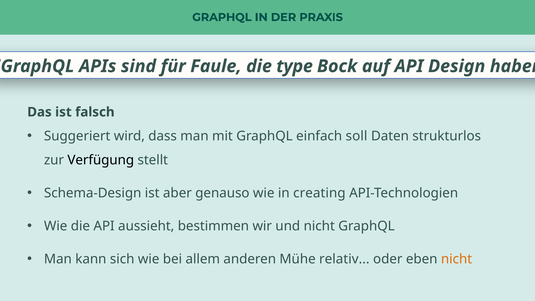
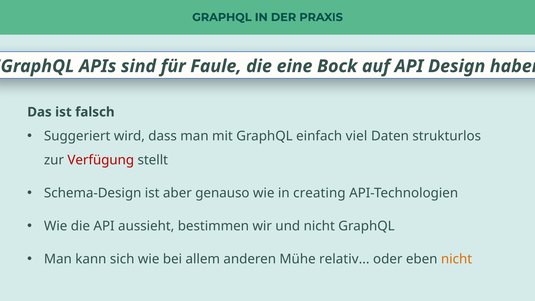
type: type -> eine (295, 66)
soll: soll -> viel (357, 136)
Verfügung colour: black -> red (101, 160)
